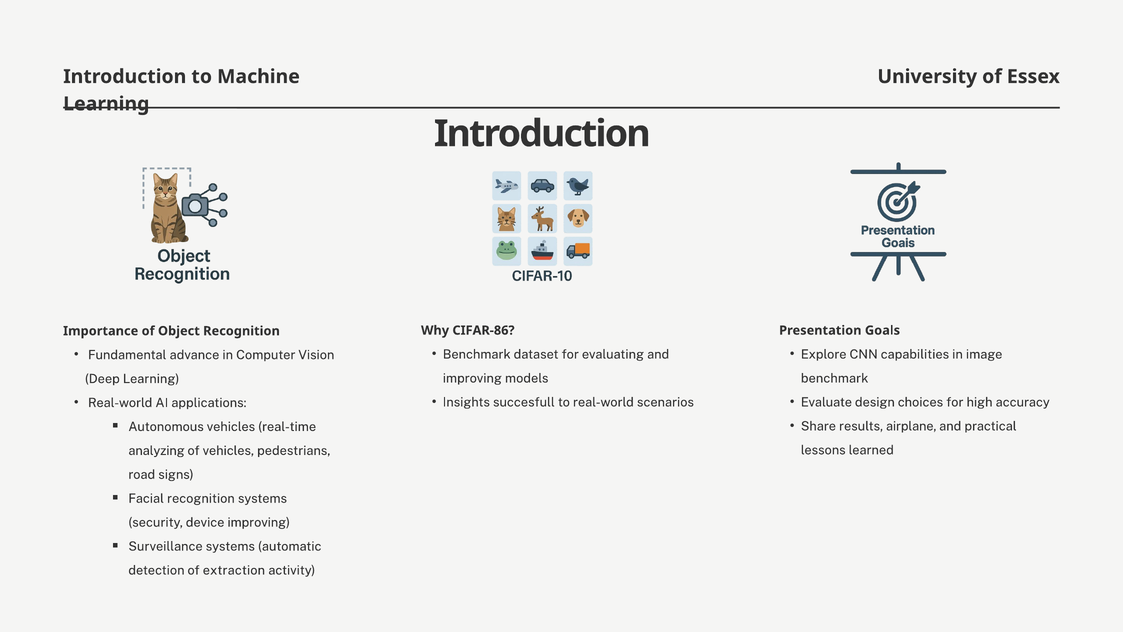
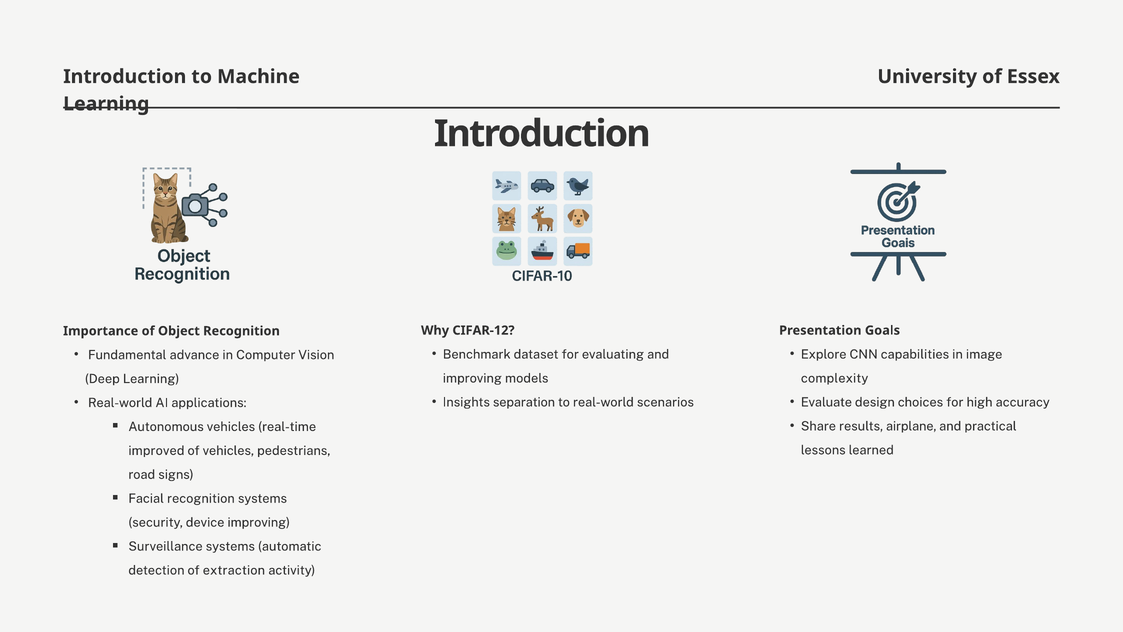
CIFAR-86: CIFAR-86 -> CIFAR-12 (483, 330)
benchmark: benchmark -> complexity (835, 378)
succesfull: succesfull -> separation (524, 402)
analyzing: analyzing -> improved (156, 450)
